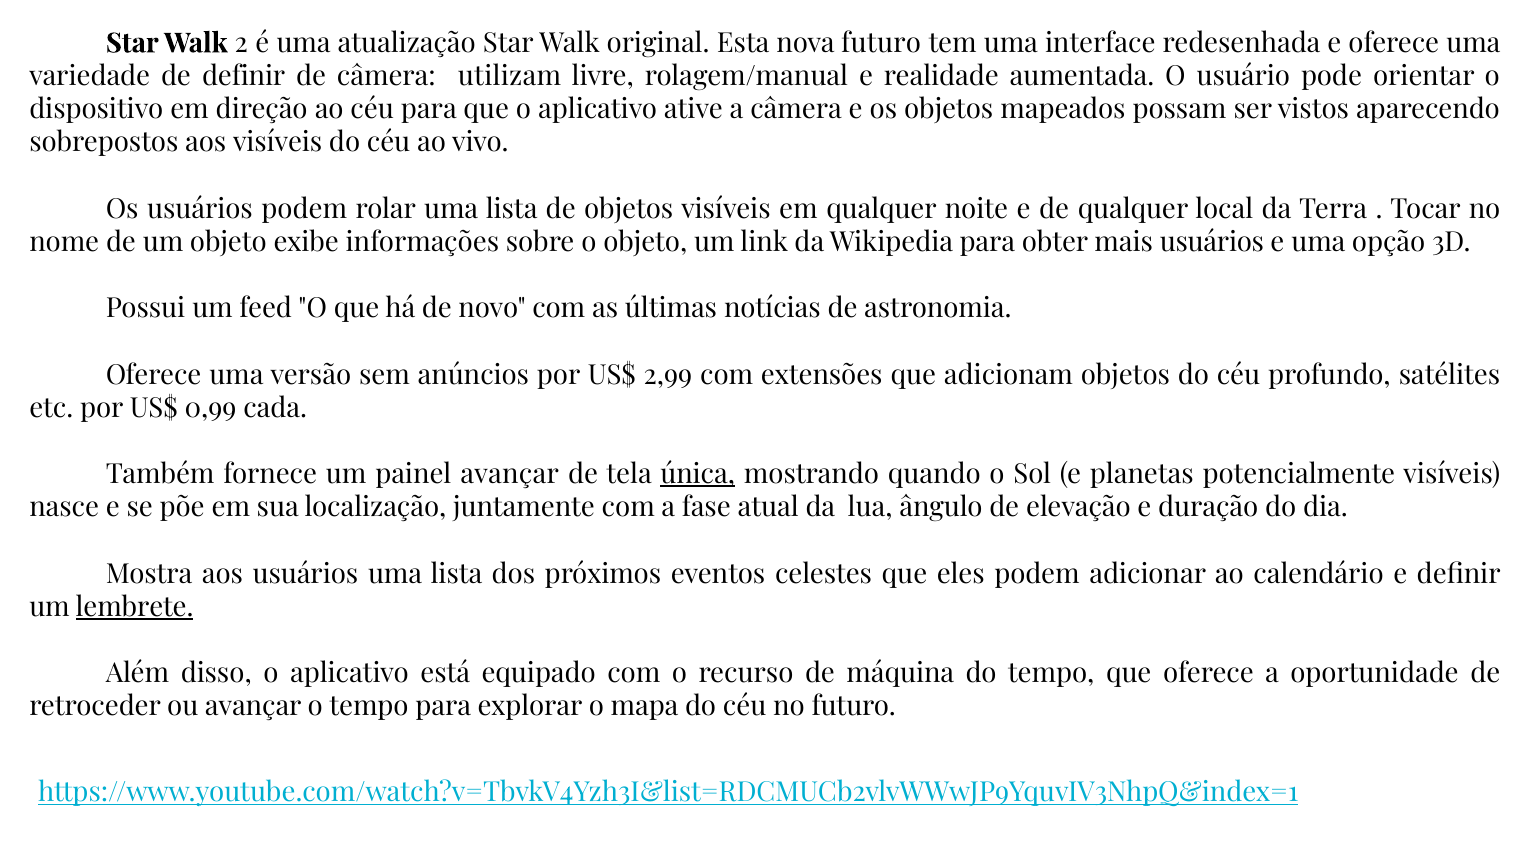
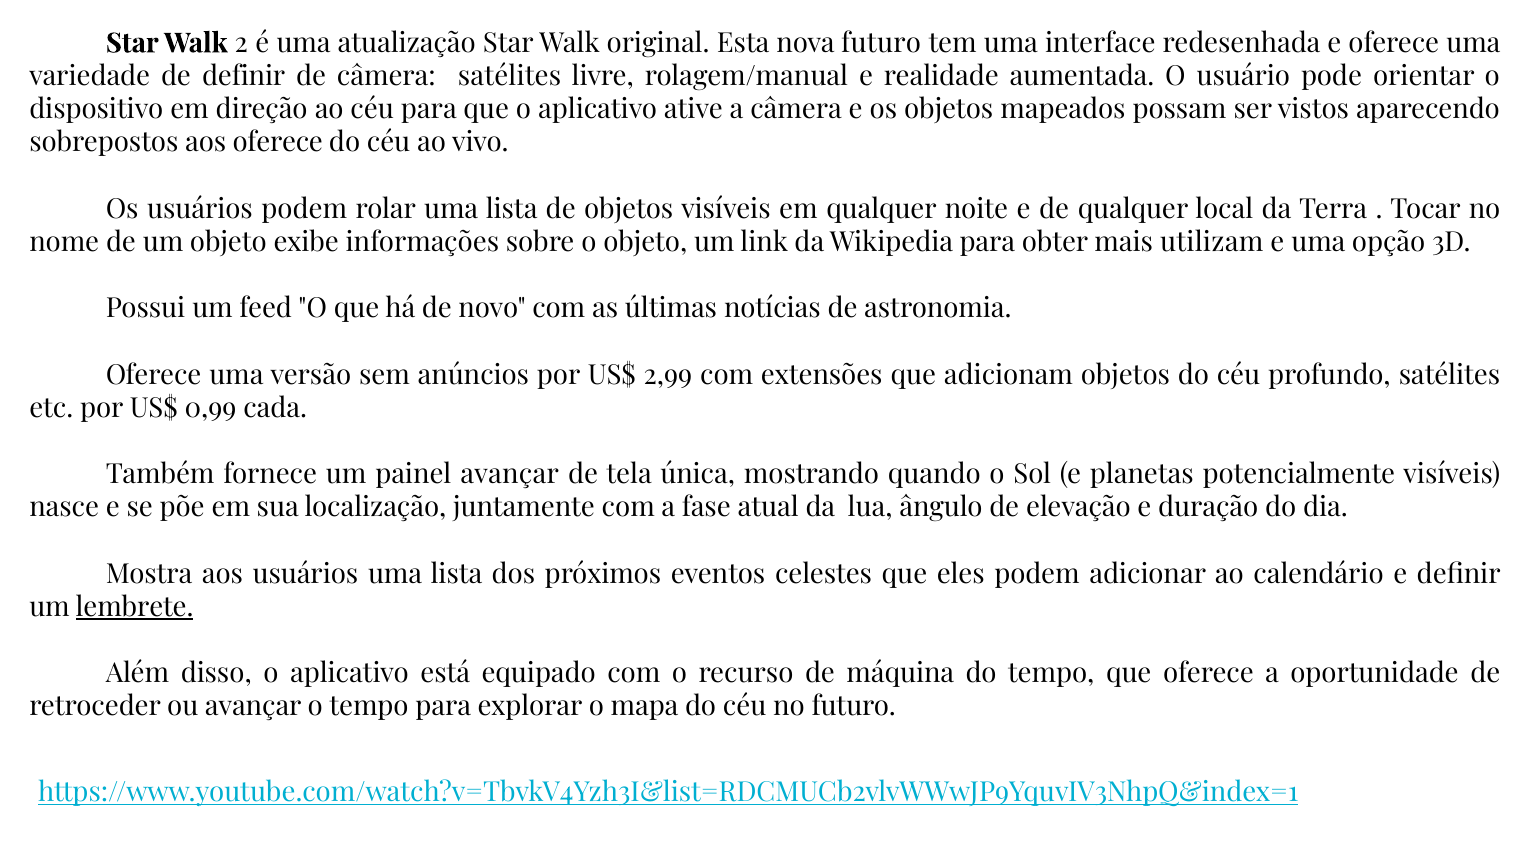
câmera utilizam: utilizam -> satélites (510, 76)
aos visíveis: visíveis -> oferece (278, 143)
mais usuários: usuários -> utilizam (1212, 242)
única underline: present -> none (698, 474)
